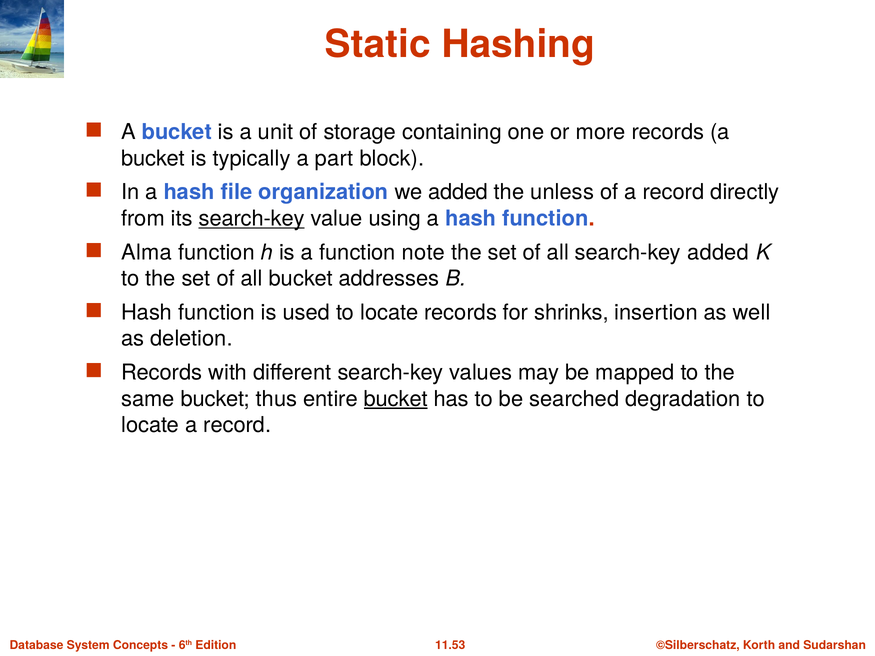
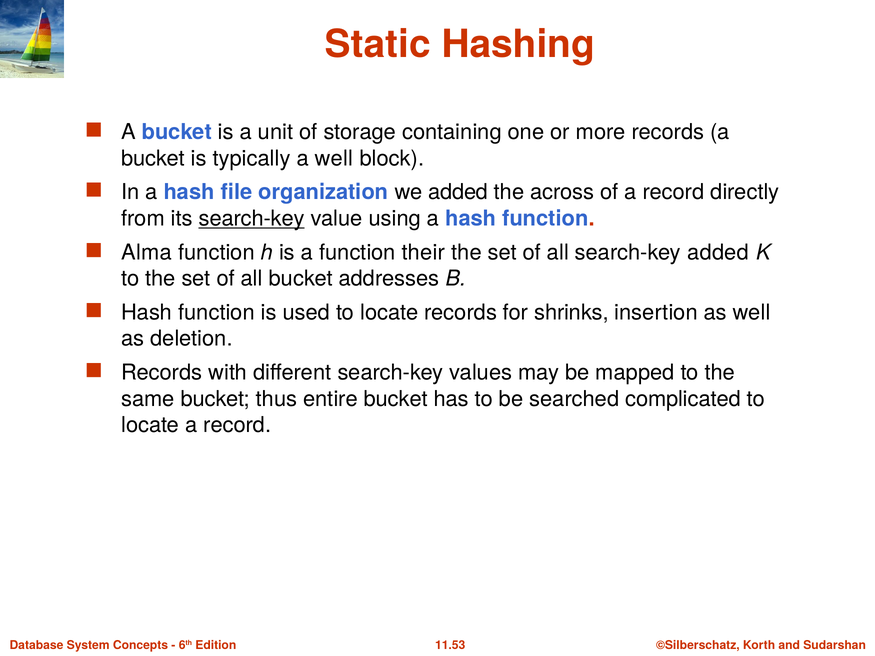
a part: part -> well (334, 158)
unless: unless -> across (562, 192)
note: note -> their (423, 252)
bucket underline: present -> none (396, 399)
degradation: degradation -> complicated (683, 399)
